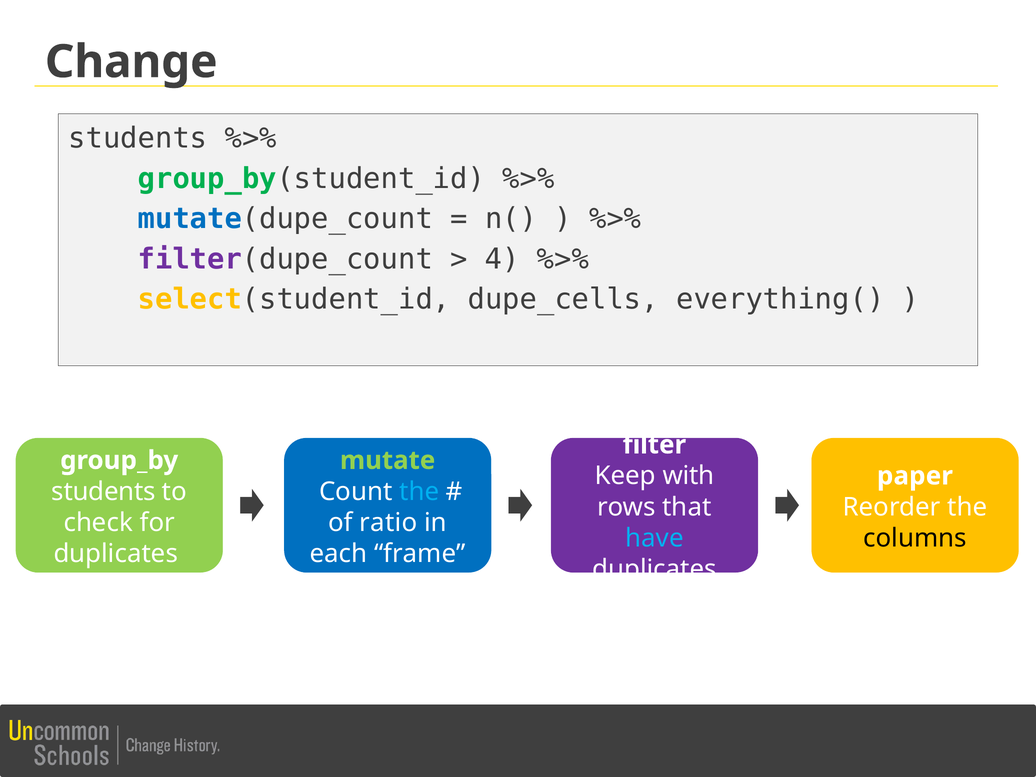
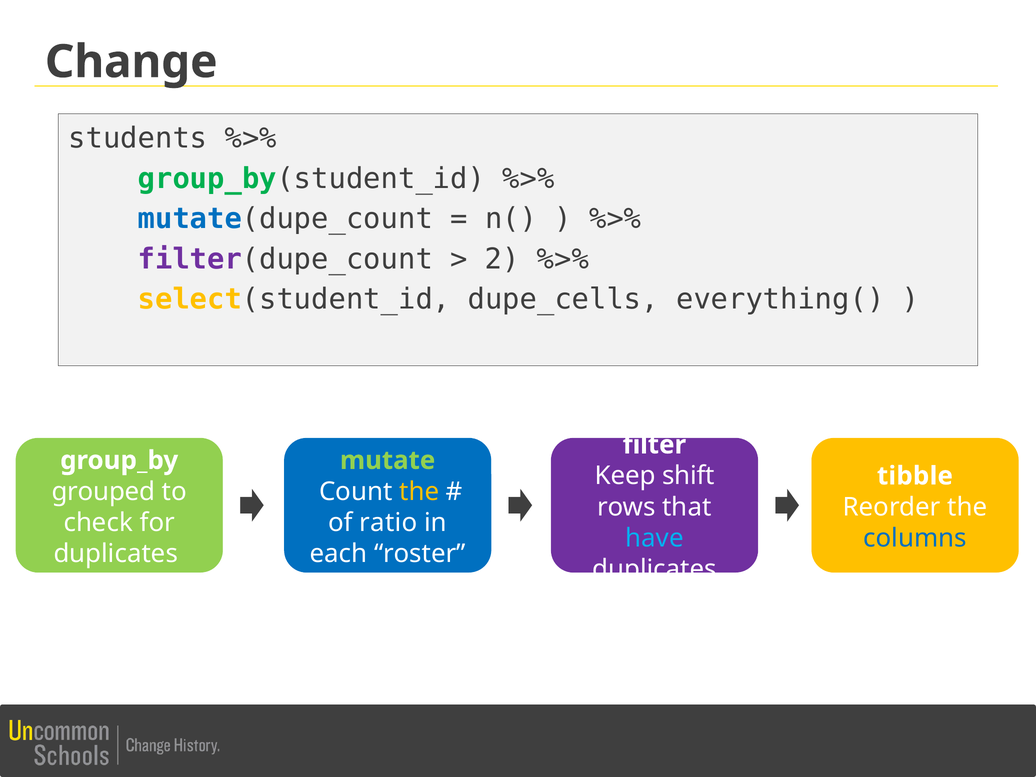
4: 4 -> 2 (502, 259)
with: with -> shift (689, 476)
paper: paper -> tibble (915, 476)
students: students -> grouped (103, 491)
the colour: light blue -> yellow (419, 491)
columns colour: black -> blue (915, 538)
frame: frame -> roster (420, 554)
